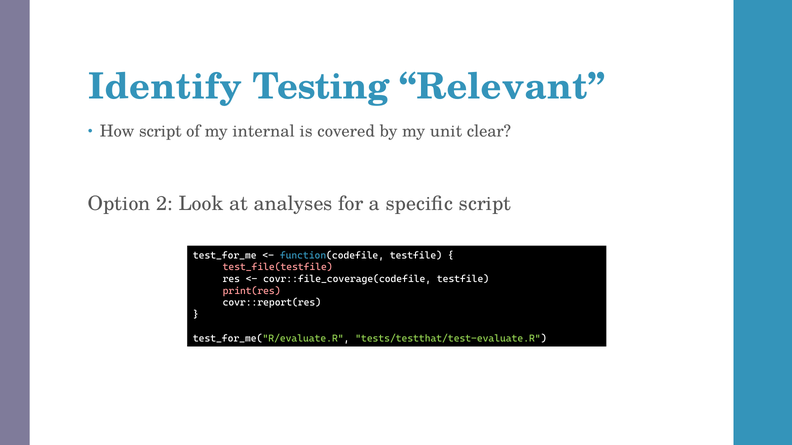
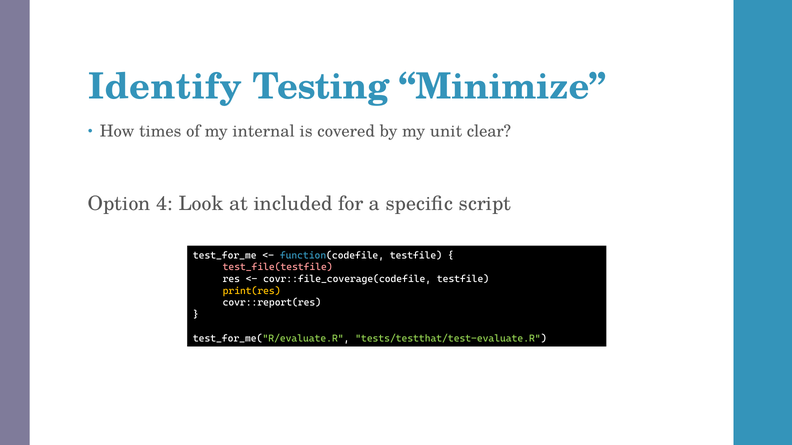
Relevant: Relevant -> Minimize (503, 87)
How script: script -> times (160, 131)
2: 2 -> 4 (165, 204)
analyses: analyses -> included (293, 204)
print(res colour: pink -> yellow (252, 291)
